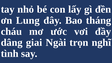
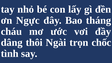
Lung: Lung -> Ngực (28, 20)
giai: giai -> thôi (34, 43)
nghĩ: nghĩ -> chốc (101, 43)
